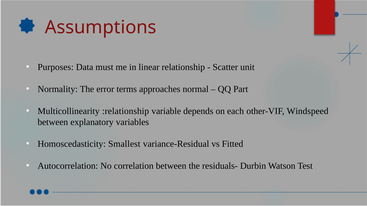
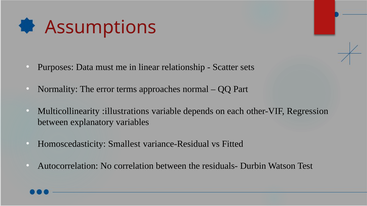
unit: unit -> sets (247, 67)
:relationship: :relationship -> :illustrations (126, 111)
Windspeed: Windspeed -> Regression (308, 111)
